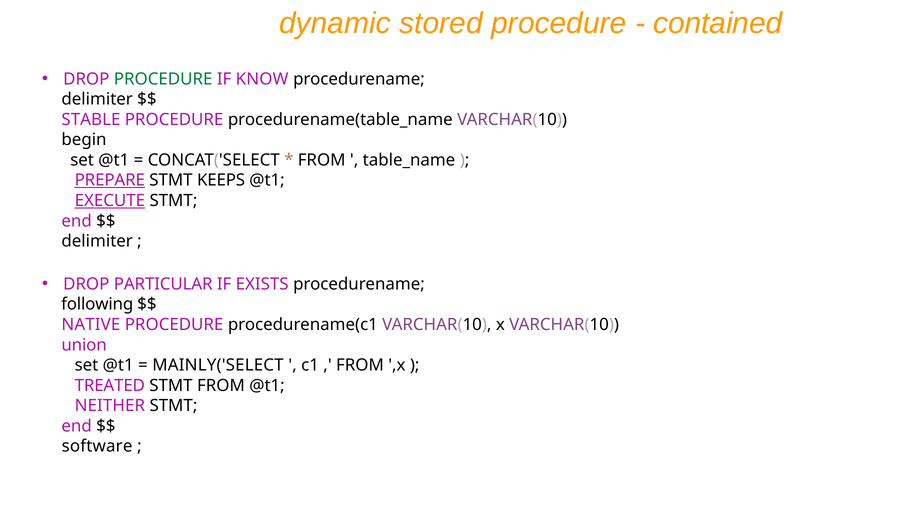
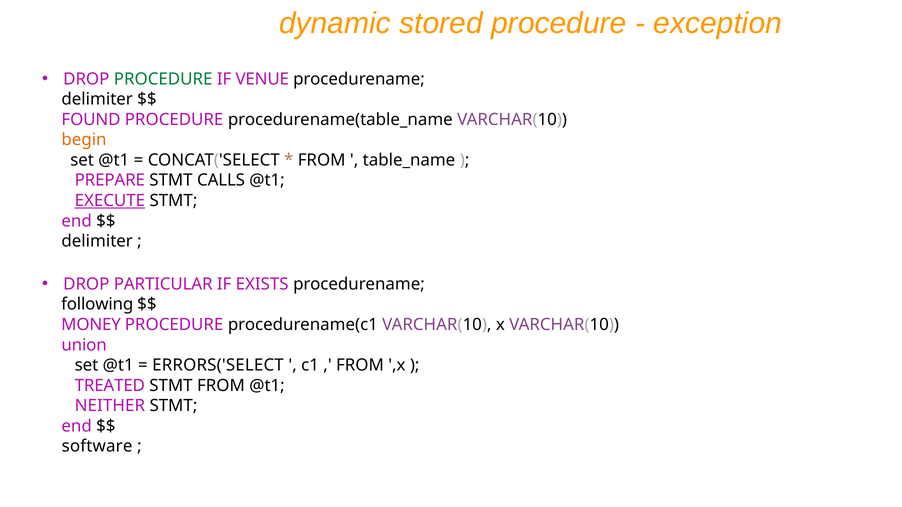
contained: contained -> exception (718, 23)
KNOW: KNOW -> VENUE (262, 79)
STABLE: STABLE -> FOUND (91, 120)
begin colour: black -> orange (84, 140)
PREPARE underline: present -> none (110, 181)
KEEPS: KEEPS -> CALLS (221, 181)
NATIVE: NATIVE -> MONEY (91, 325)
MAINLY('SELECT: MAINLY('SELECT -> ERRORS('SELECT (218, 365)
